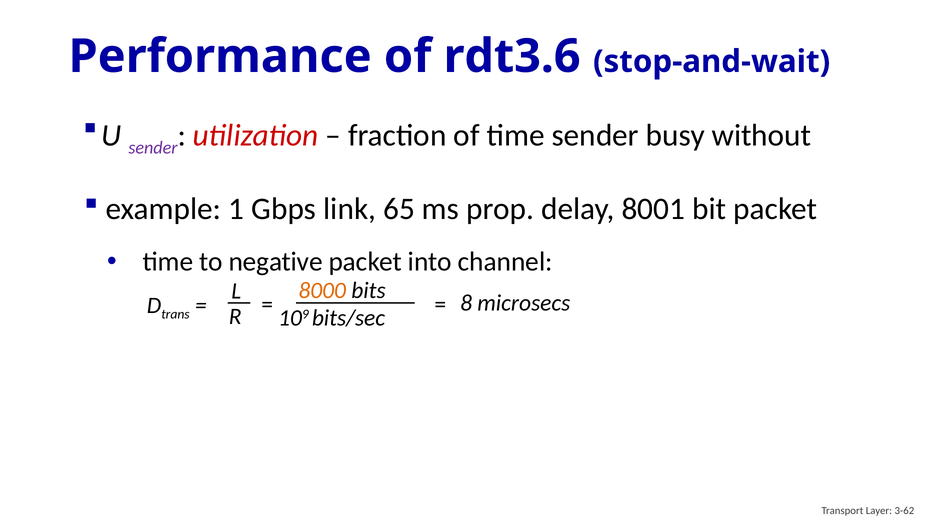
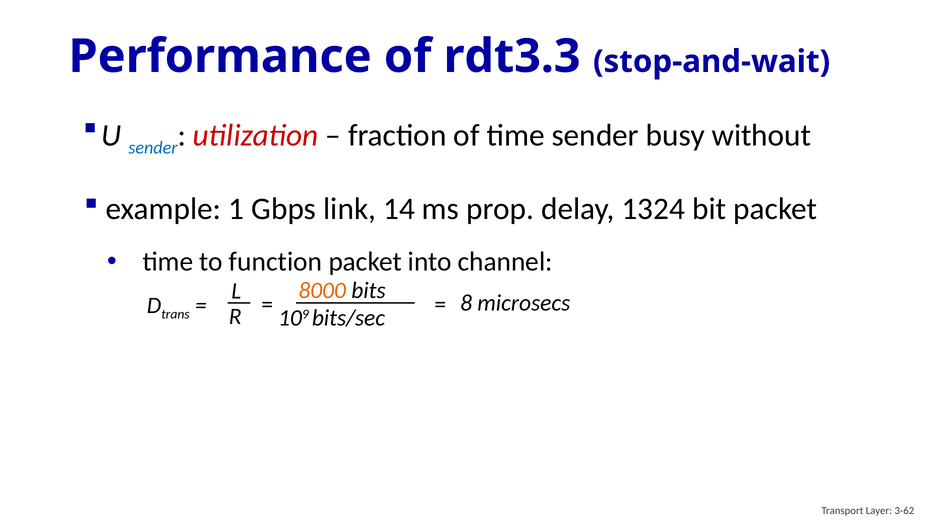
rdt3.6: rdt3.6 -> rdt3.3 (512, 56)
sender colour: purple -> blue (153, 148)
65: 65 -> 14 (399, 209)
8001: 8001 -> 1324 (653, 209)
negative: negative -> function (276, 262)
